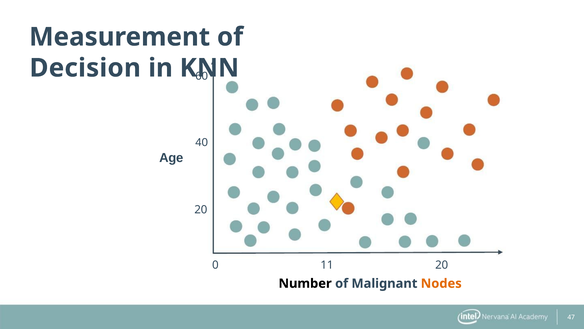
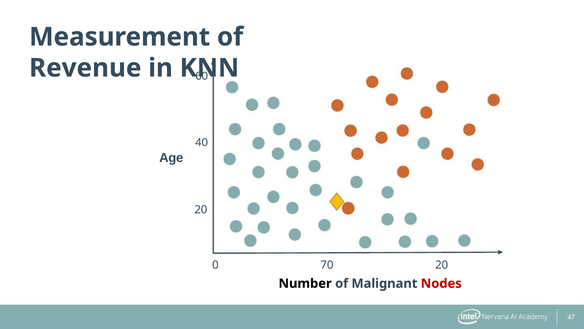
Decision: Decision -> Revenue (85, 68)
11: 11 -> 70 (327, 265)
Nodes colour: orange -> red (441, 283)
